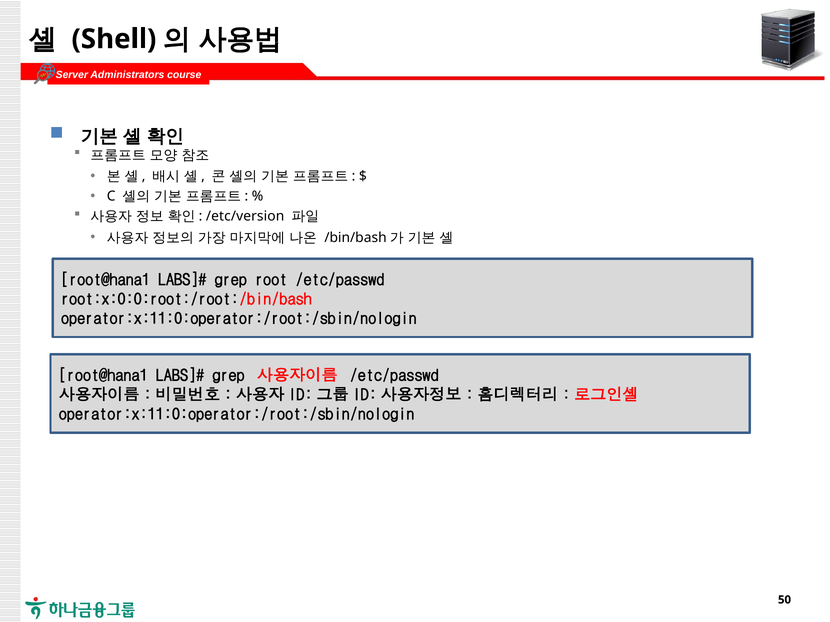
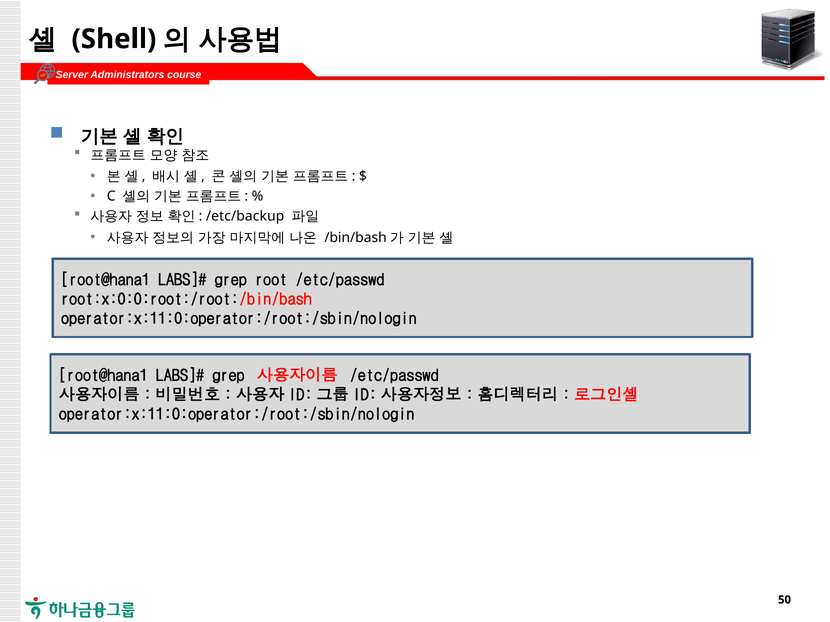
/etc/version: /etc/version -> /etc/backup (245, 217)
